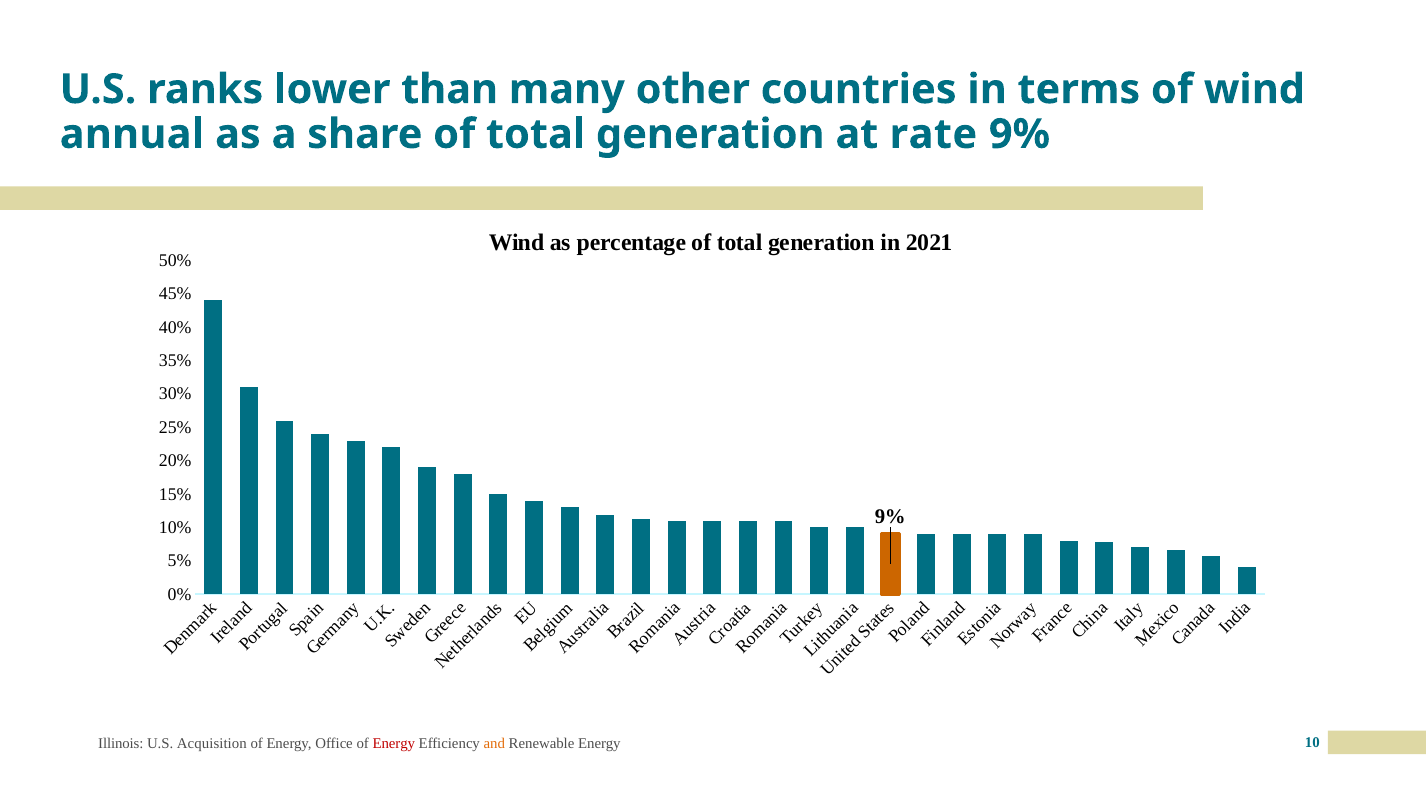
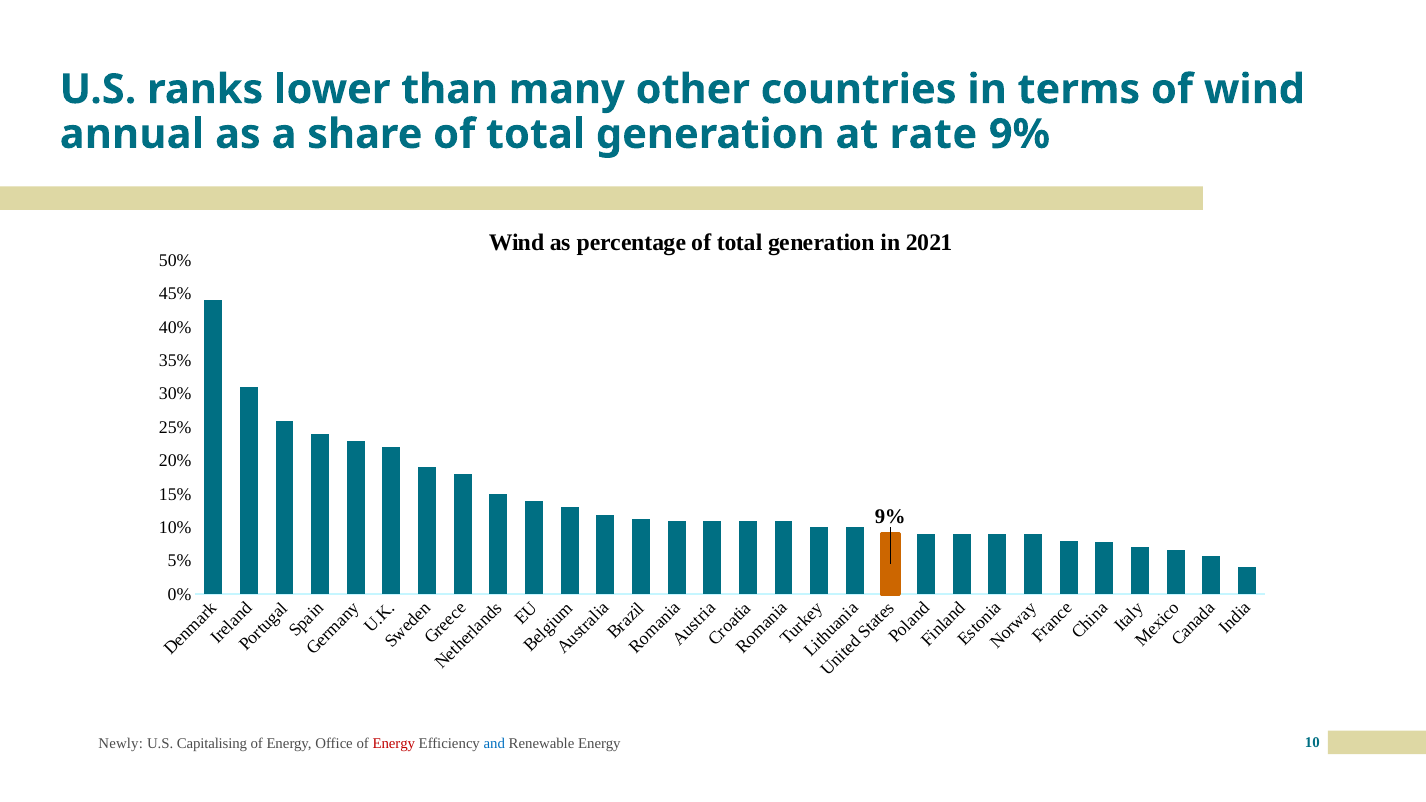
Illinois: Illinois -> Newly (121, 744)
Acquisition: Acquisition -> Capitalising (212, 744)
and colour: orange -> blue (494, 744)
